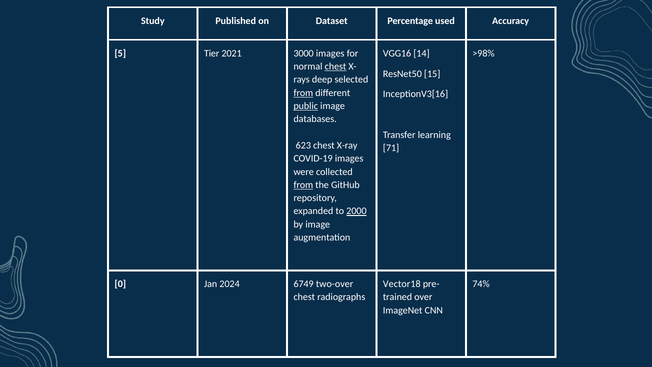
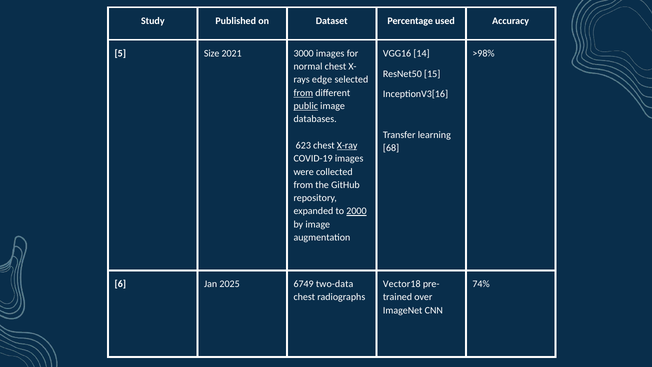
Tier: Tier -> Size (212, 53)
chest underline: present -> none (336, 67)
deep: deep -> edge (322, 80)
X-ray underline: none -> present (347, 145)
71: 71 -> 68 (391, 148)
from underline: present -> none (303, 185)
0: 0 -> 6 (120, 284)
2024: 2024 -> 2025 (230, 284)
two-over: two-over -> two-data (335, 284)
